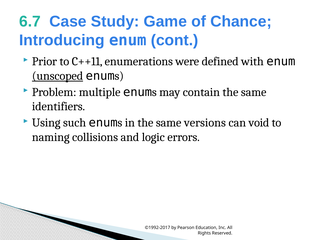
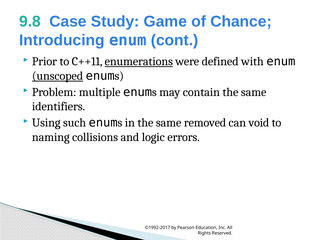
6.7: 6.7 -> 9.8 (30, 22)
enumerations underline: none -> present (139, 61)
versions: versions -> removed (205, 123)
